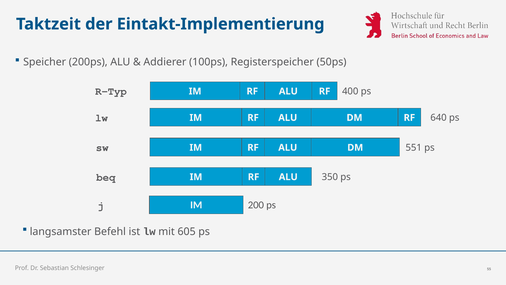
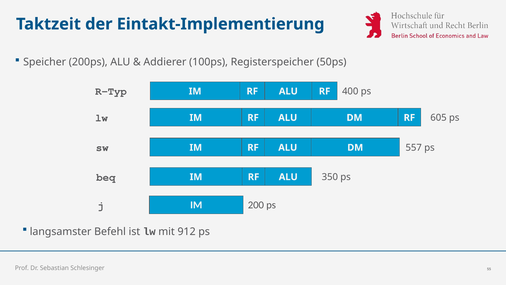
640: 640 -> 605 (438, 118)
551: 551 -> 557 (414, 147)
605: 605 -> 912 (187, 231)
